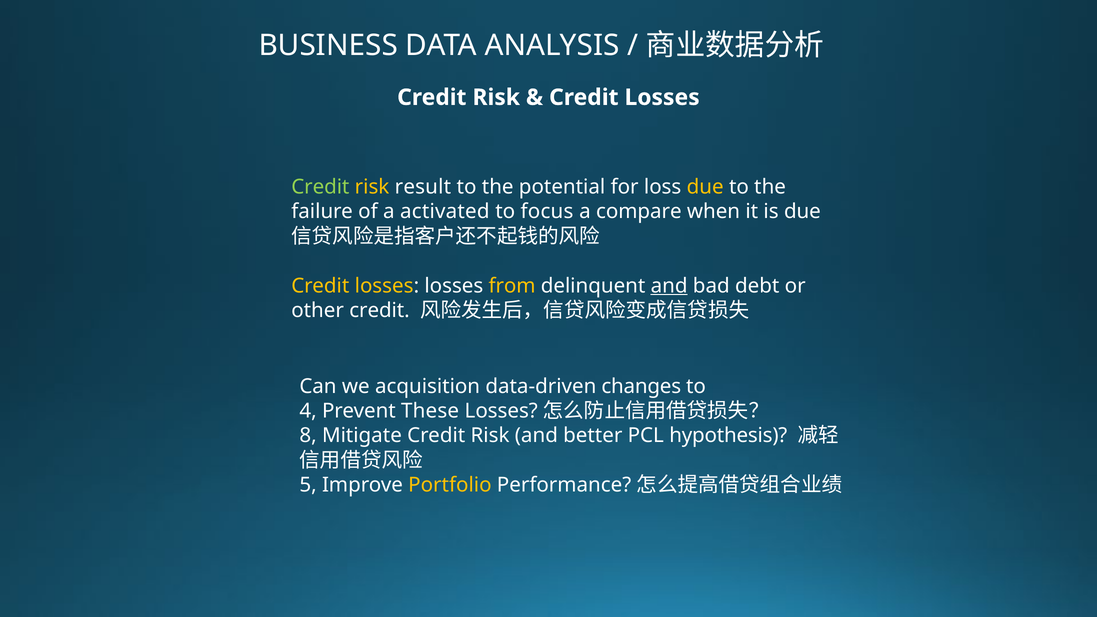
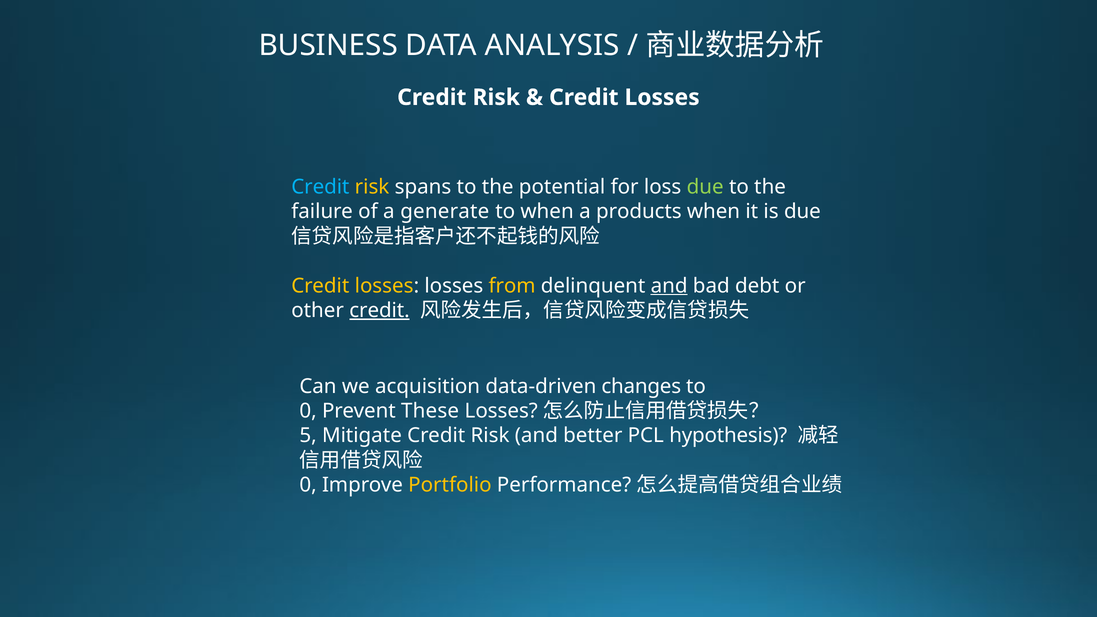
Credit colour: light green -> light blue (320, 187)
result: result -> spans (423, 187)
due colour: yellow -> light green (705, 187)
activated: activated -> generate (445, 212)
to focus: focus -> when (547, 212)
compare: compare -> products (639, 212)
credit underline: none -> present (380, 310)
4: 4 -> 0 (308, 411)
8: 8 -> 5 (308, 436)
5: 5 -> 0 (308, 485)
